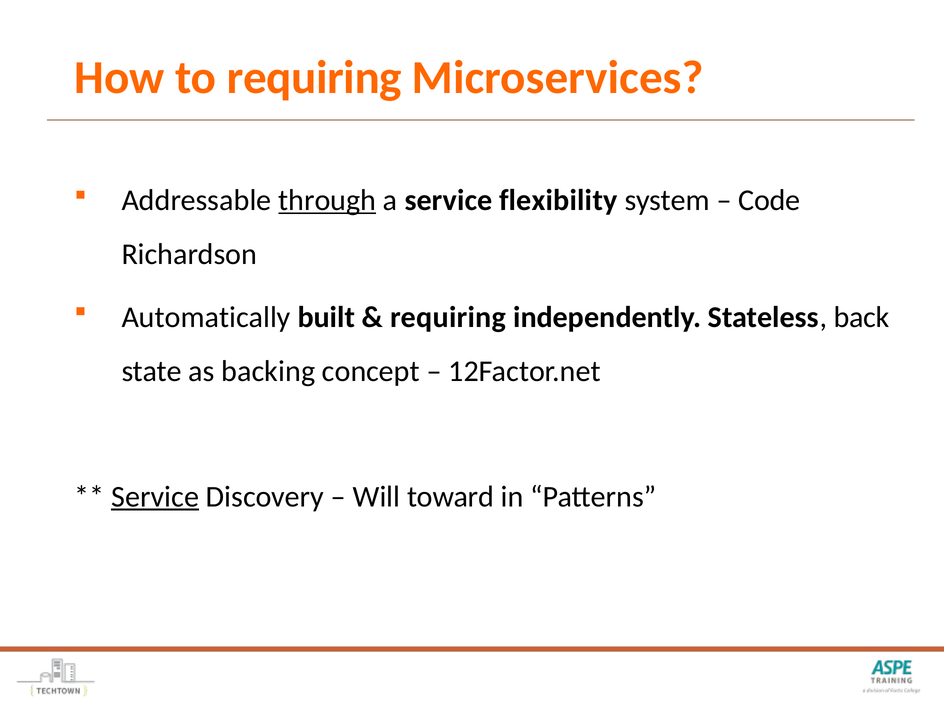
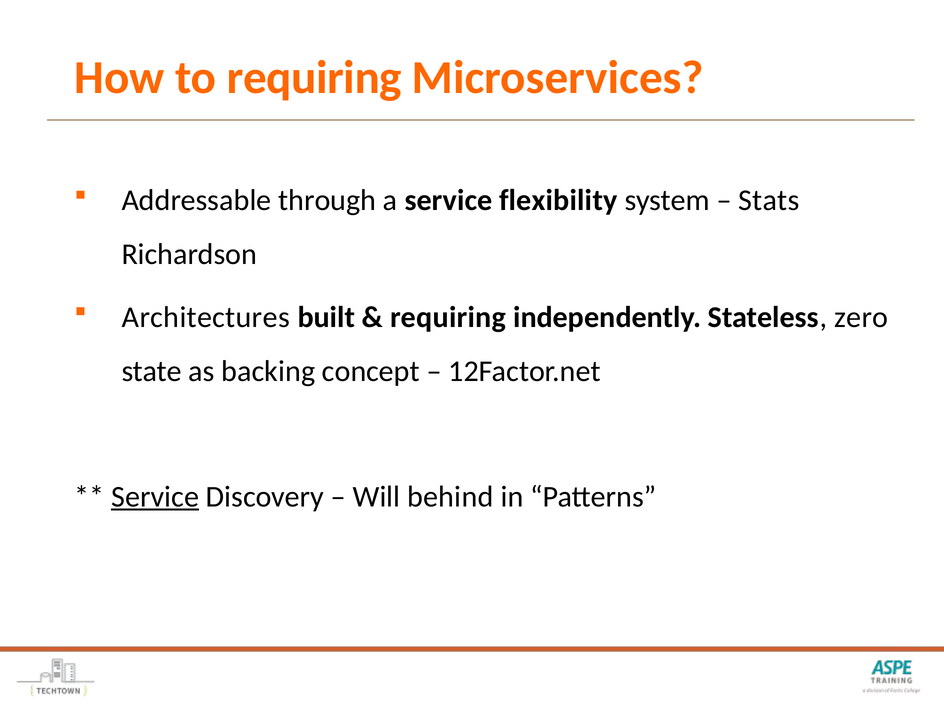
through underline: present -> none (327, 200)
Code: Code -> Stats (769, 200)
Automatically: Automatically -> Architectures (206, 317)
back: back -> zero (861, 317)
toward: toward -> behind (450, 497)
